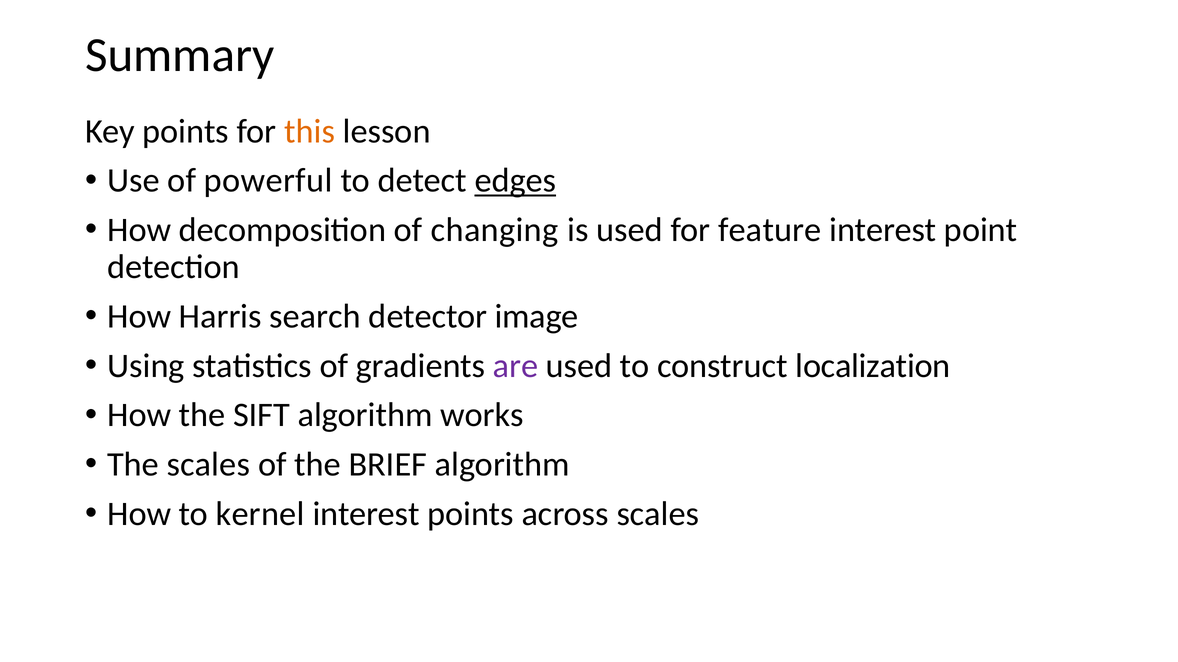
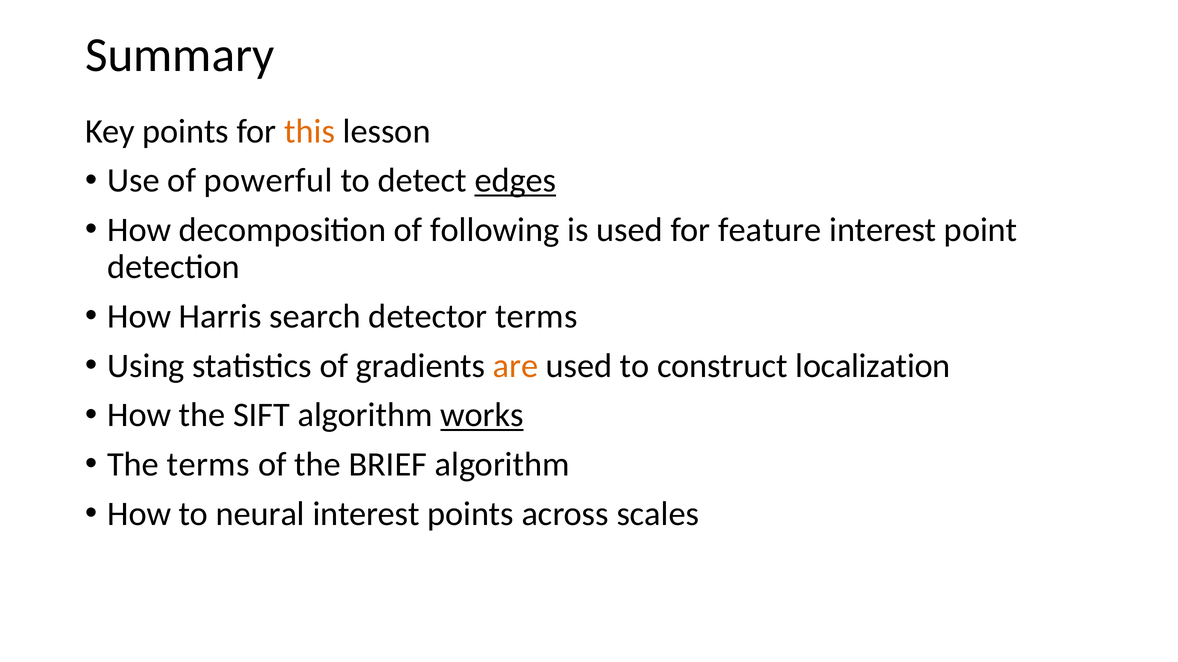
changing: changing -> following (495, 230)
detector image: image -> terms (536, 317)
are colour: purple -> orange (516, 366)
works underline: none -> present (482, 415)
The scales: scales -> terms (208, 465)
kernel: kernel -> neural (260, 514)
